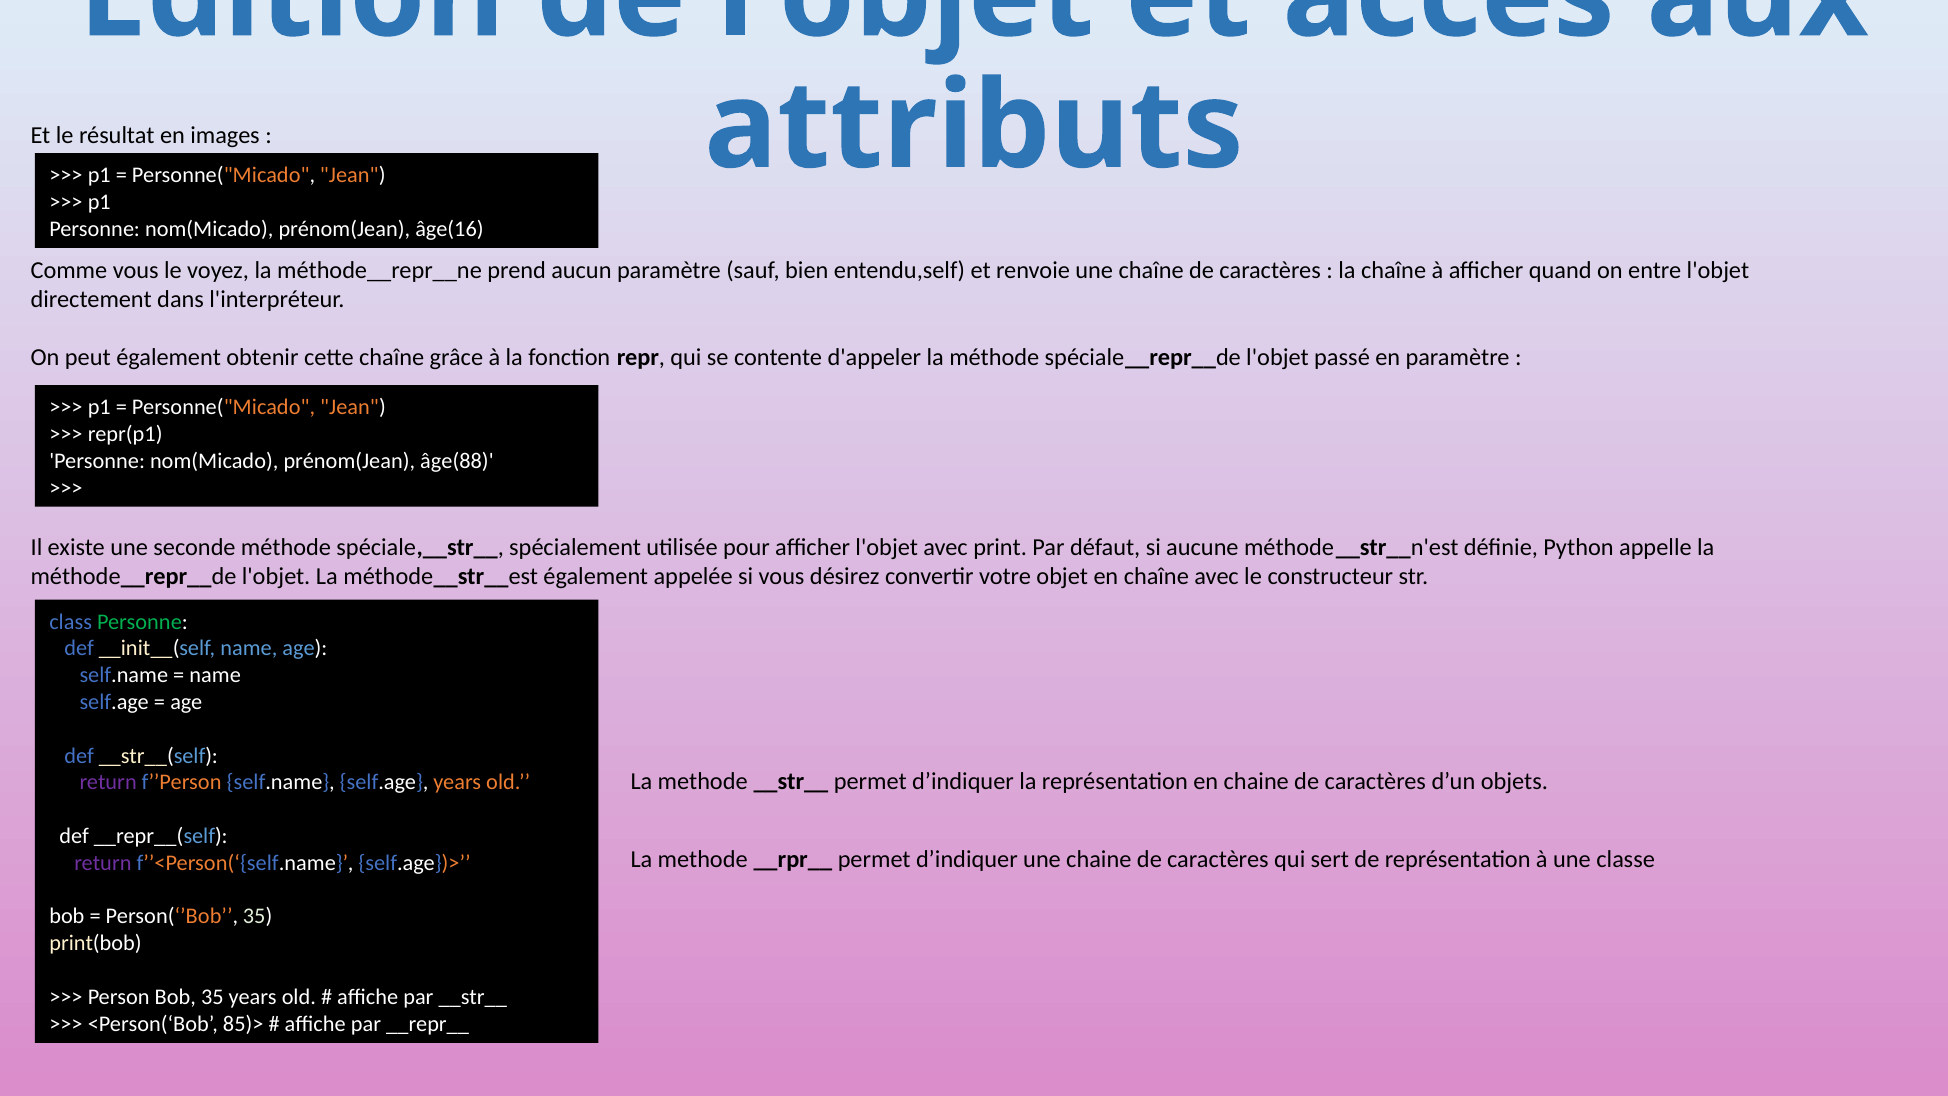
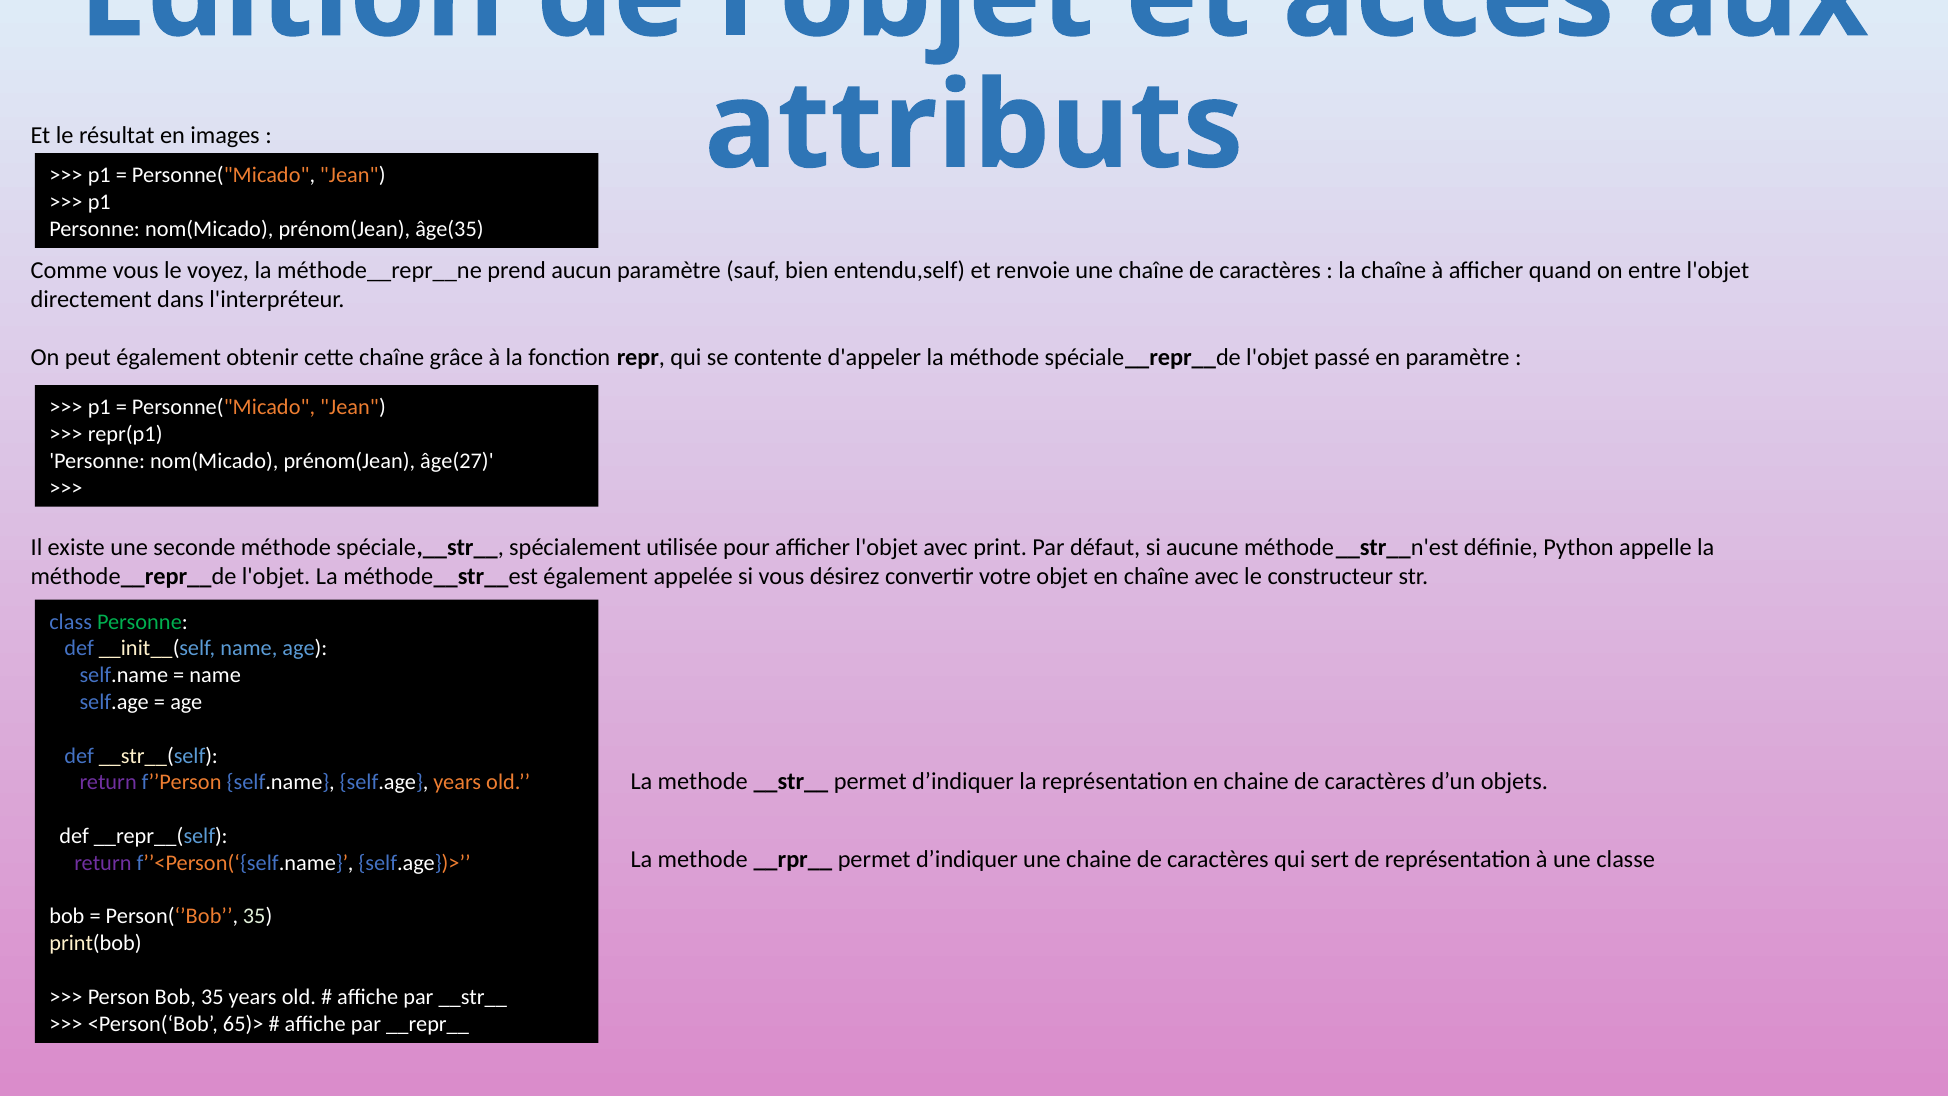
âge(16: âge(16 -> âge(35 (449, 229)
âge(88: âge(88 -> âge(27 (457, 461)
85)>: 85)> -> 65)> (243, 1024)
